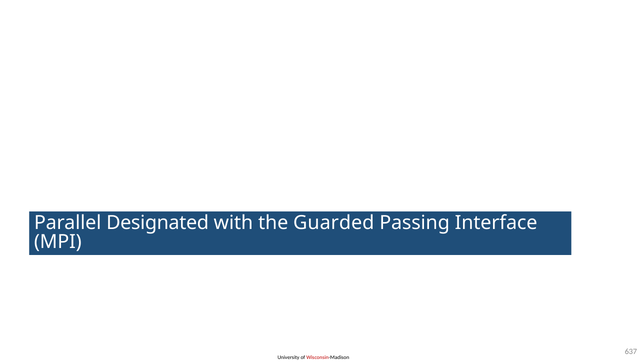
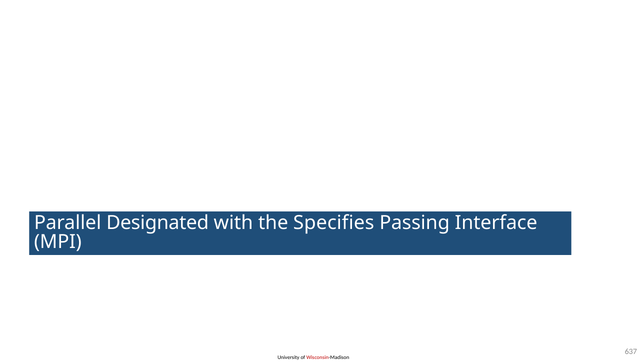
Guarded: Guarded -> Specifies (334, 223)
